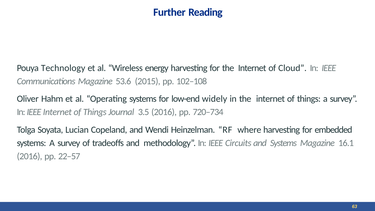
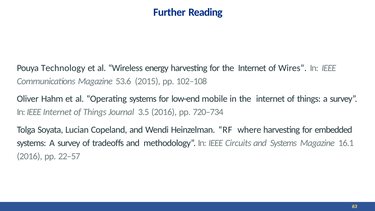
Cloud: Cloud -> Wires (292, 68)
widely: widely -> mobile (215, 99)
